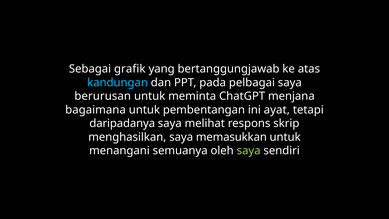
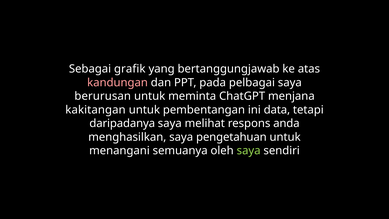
kandungan colour: light blue -> pink (118, 82)
bagaimana: bagaimana -> kakitangan (95, 110)
ayat: ayat -> data (277, 110)
skrip: skrip -> anda (286, 123)
memasukkan: memasukkan -> pengetahuan (231, 137)
